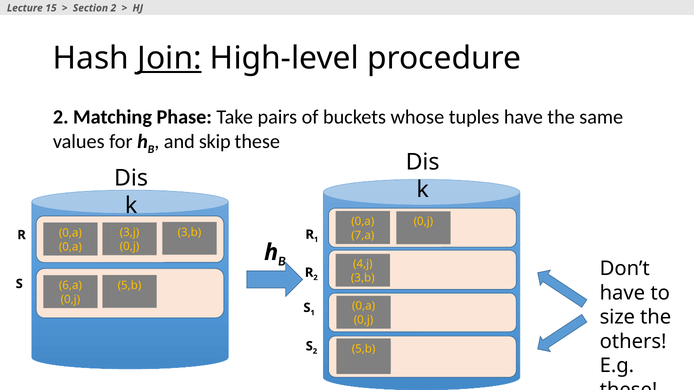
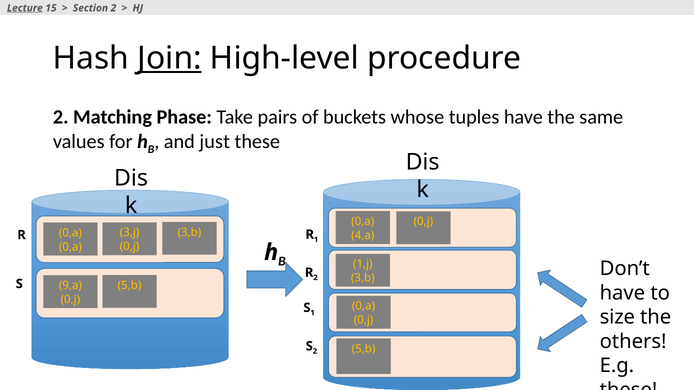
Lecture underline: none -> present (25, 8)
skip: skip -> just (215, 141)
7,a: 7,a -> 4,a (363, 235)
4,j: 4,j -> 1,j (363, 264)
6,a: 6,a -> 9,a (70, 286)
